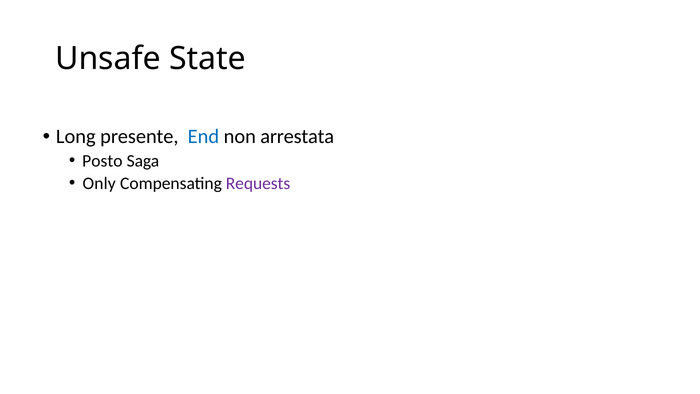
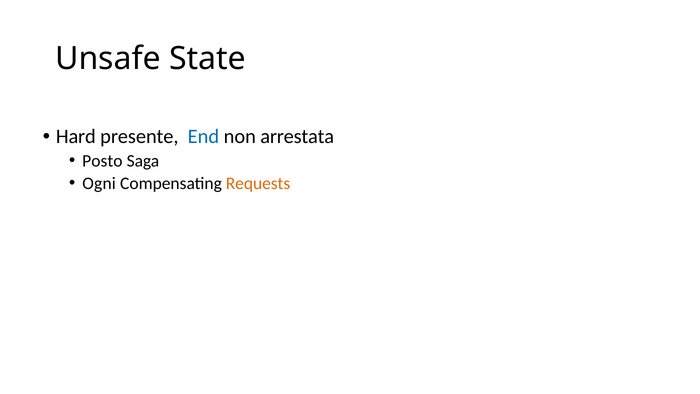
Long: Long -> Hard (76, 137)
Only: Only -> Ogni (99, 183)
Requests colour: purple -> orange (258, 183)
